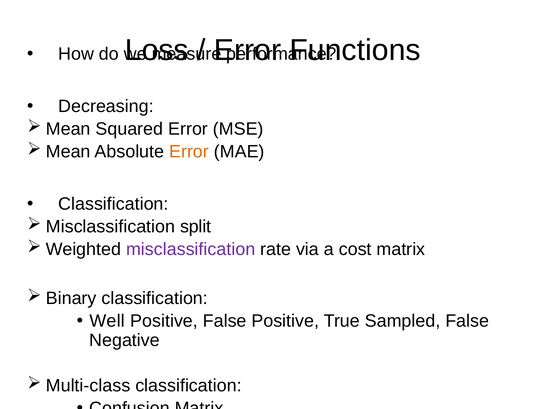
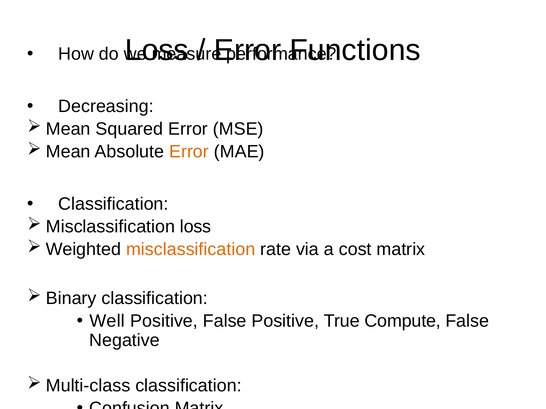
split: split -> loss (196, 227)
misclassification colour: purple -> orange (191, 250)
Sampled: Sampled -> Compute (403, 321)
